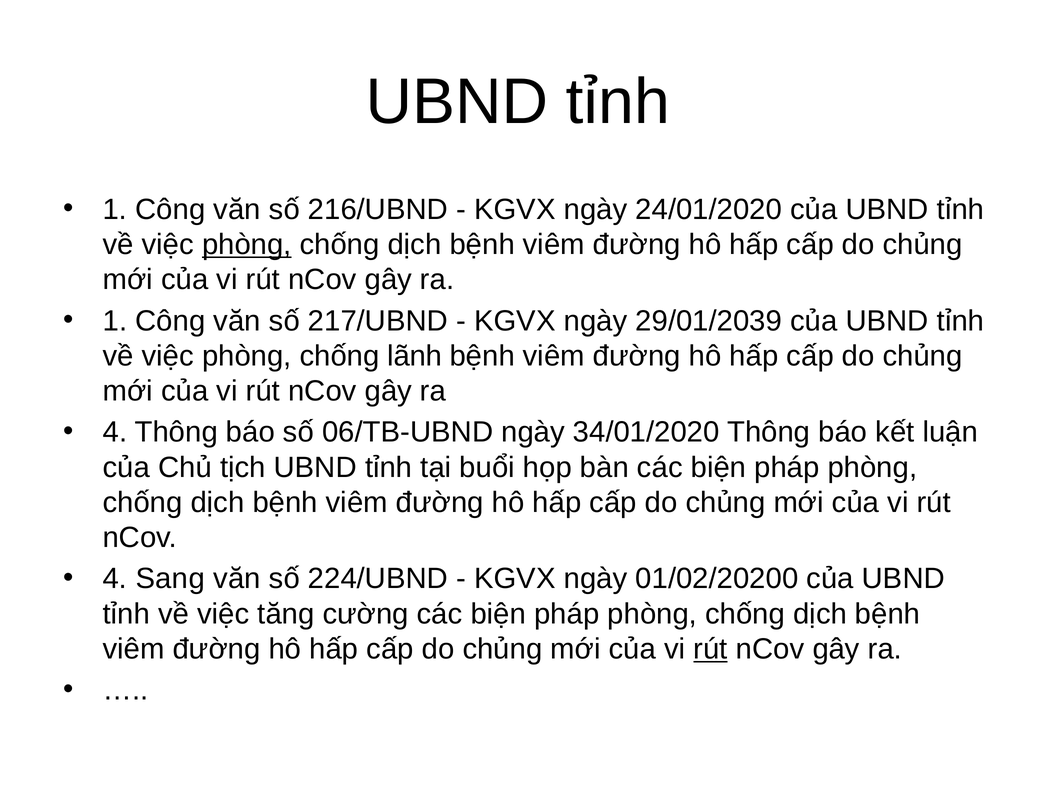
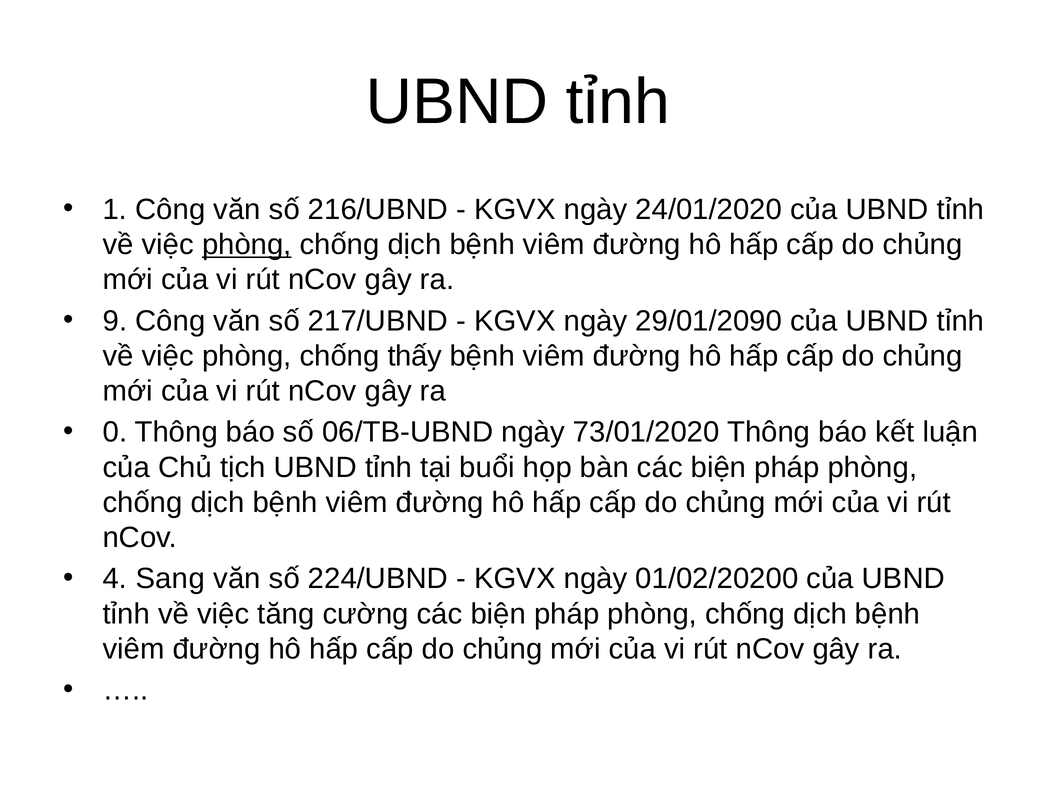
1: 1 -> 9 (115, 321)
29/01/2039: 29/01/2039 -> 29/01/2090 (709, 321)
lãnh: lãnh -> thấy (415, 356)
4: 4 -> 0 (115, 432)
34/01/2020: 34/01/2020 -> 73/01/2020 (646, 432)
rút underline: present -> none (711, 649)
